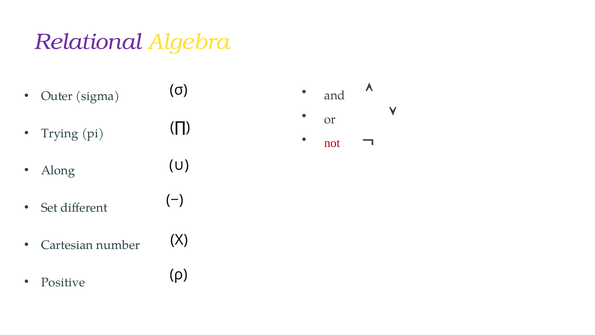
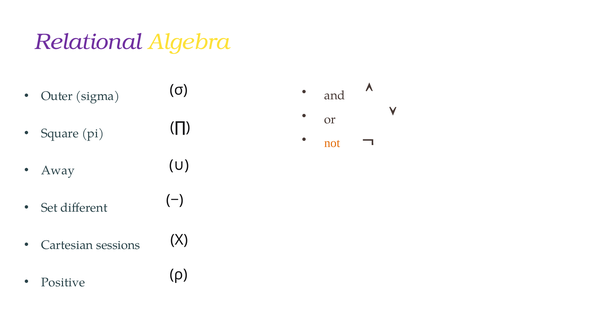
Trying: Trying -> Square (60, 133)
not colour: red -> orange (332, 143)
Along: Along -> Away (58, 170)
number: number -> sessions (118, 245)
